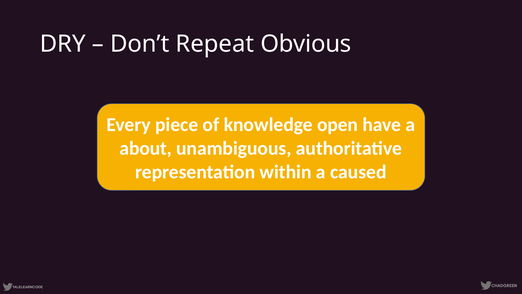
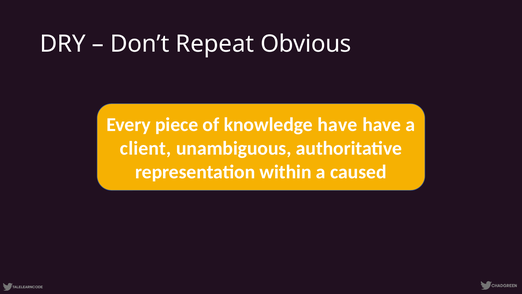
knowledge open: open -> have (337, 125)
about: about -> client (146, 148)
